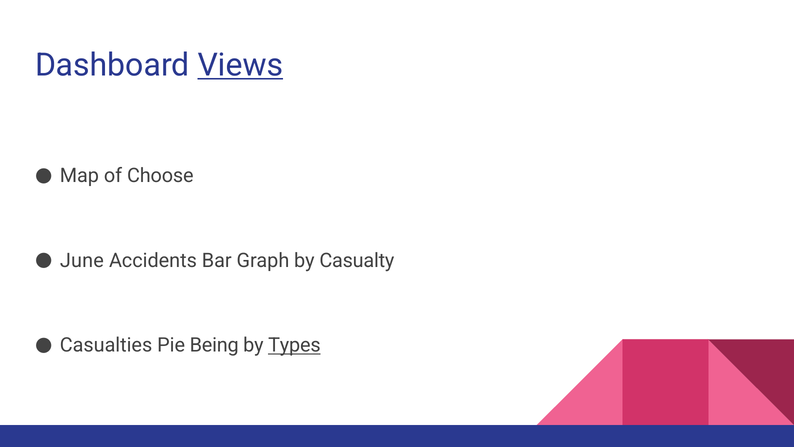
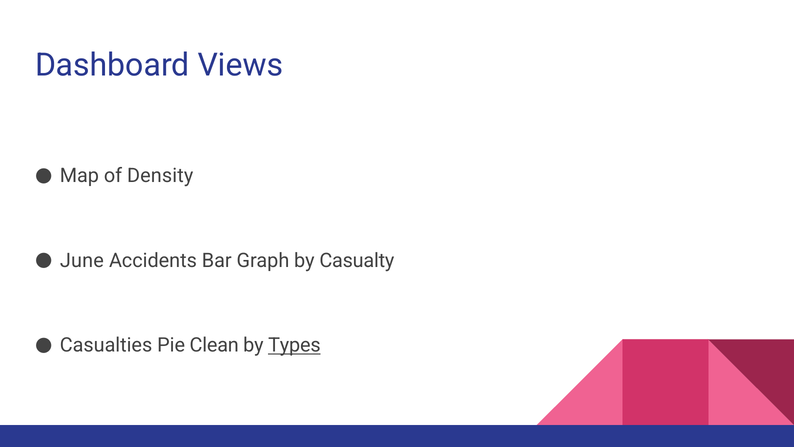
Views underline: present -> none (240, 65)
Choose: Choose -> Density (160, 176)
Being: Being -> Clean (214, 345)
